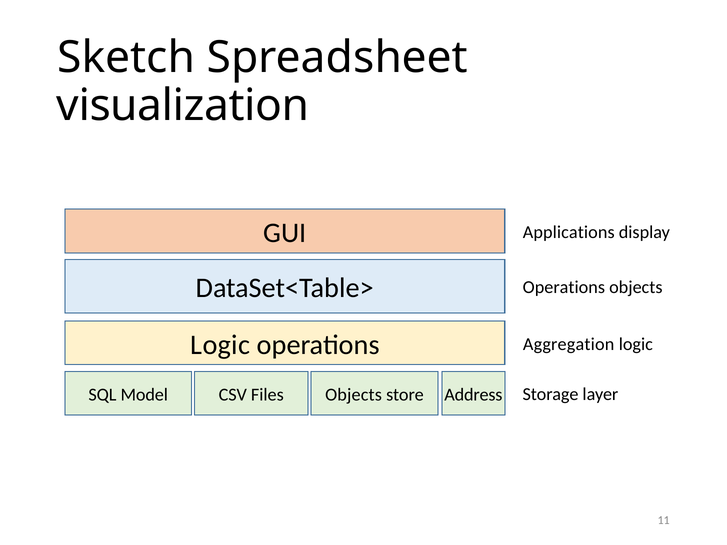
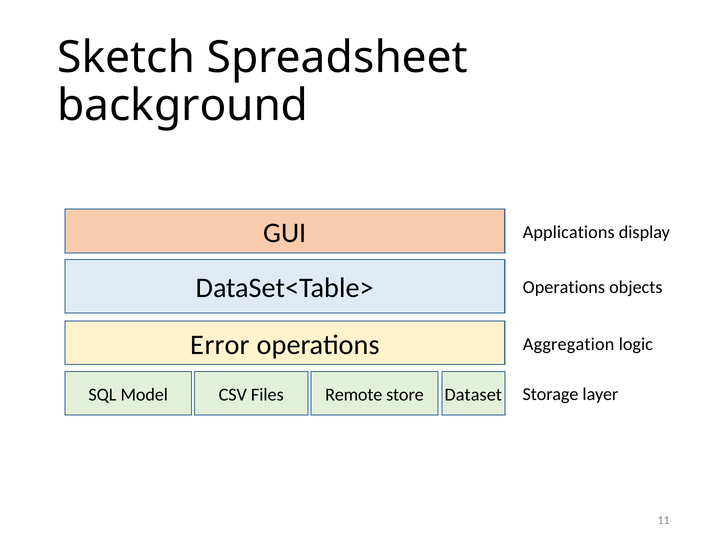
visualization: visualization -> background (183, 105)
Logic: Logic -> Error (220, 345)
Files Objects: Objects -> Remote (354, 395)
Address: Address -> Dataset (473, 395)
